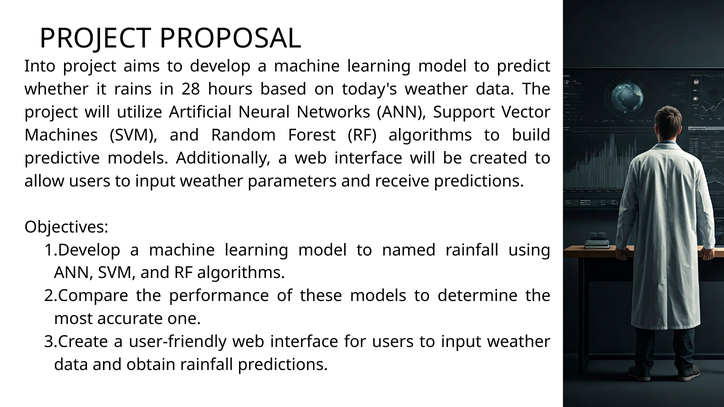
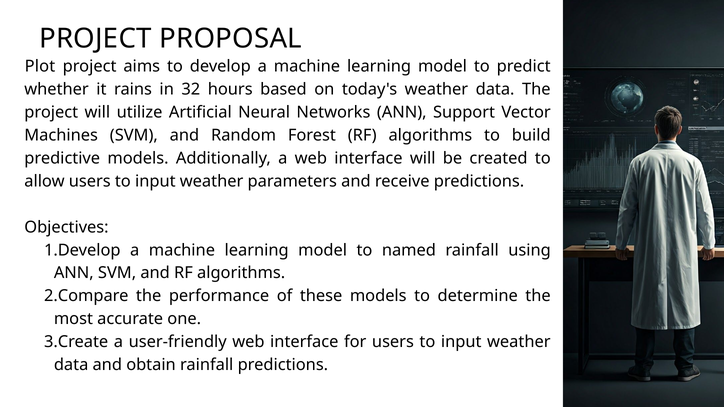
Into: Into -> Plot (40, 66)
28: 28 -> 32 (191, 89)
